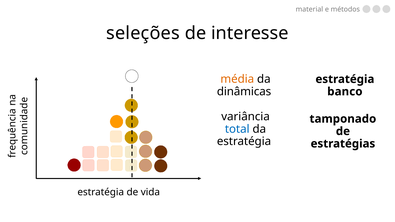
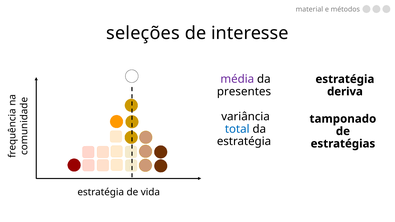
média colour: orange -> purple (237, 79)
dinâmicas: dinâmicas -> presentes (244, 92)
banco: banco -> deriva (345, 92)
